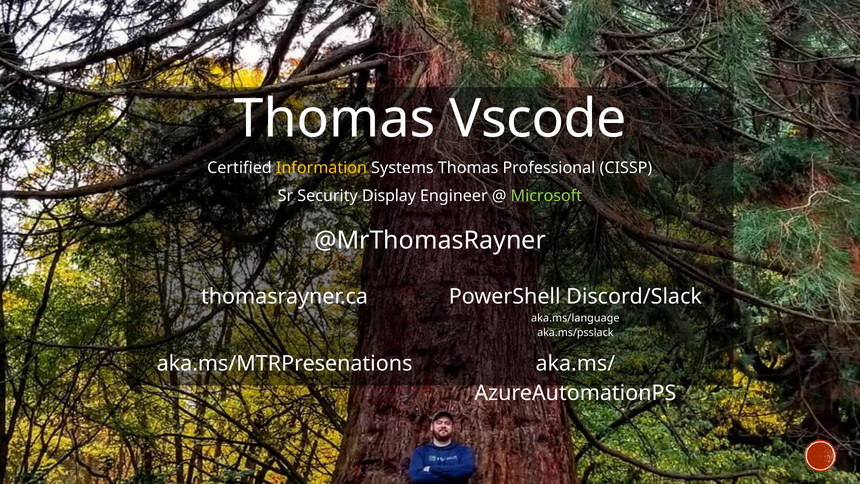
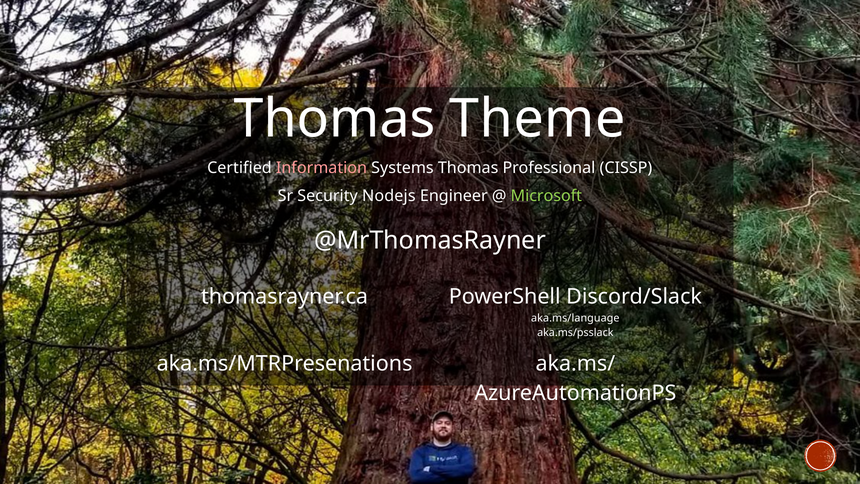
Vscode: Vscode -> Theme (538, 119)
Information colour: yellow -> pink (322, 168)
Display: Display -> Nodejs (389, 196)
